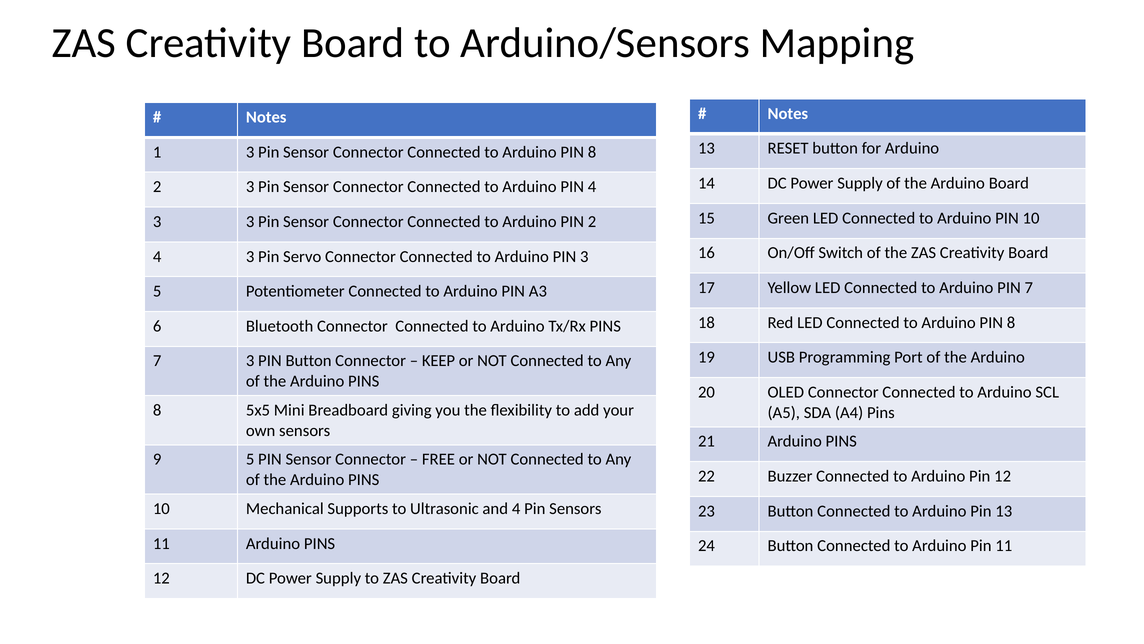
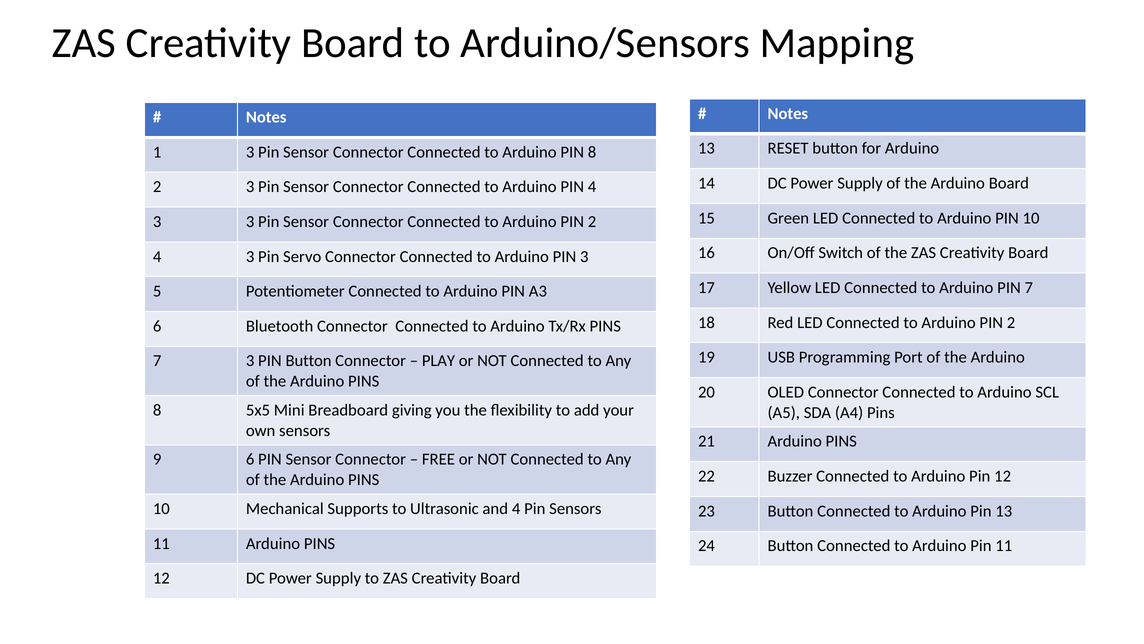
8: 8 -> 2 (1011, 322)
KEEP: KEEP -> PLAY (438, 361)
9 5: 5 -> 6 (250, 459)
